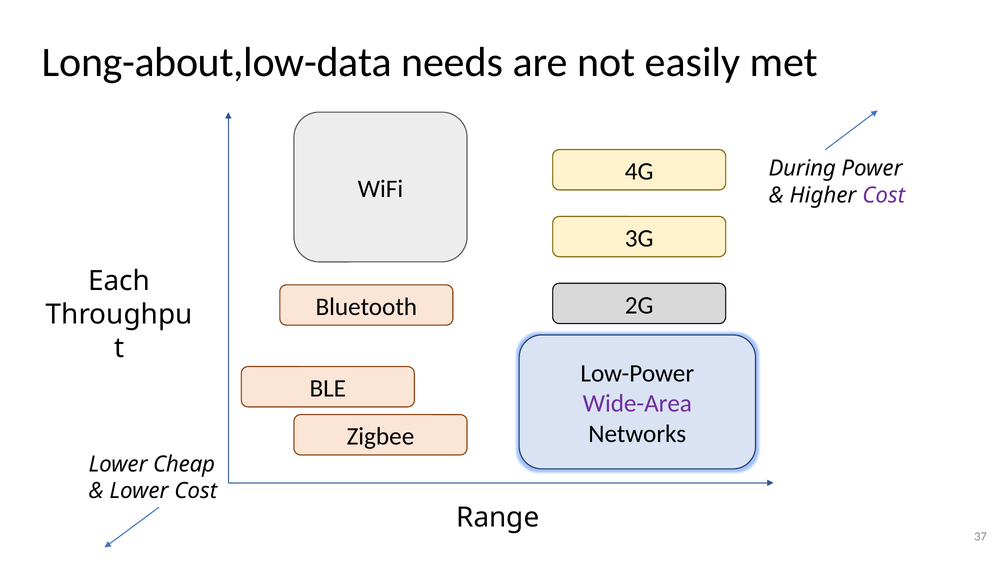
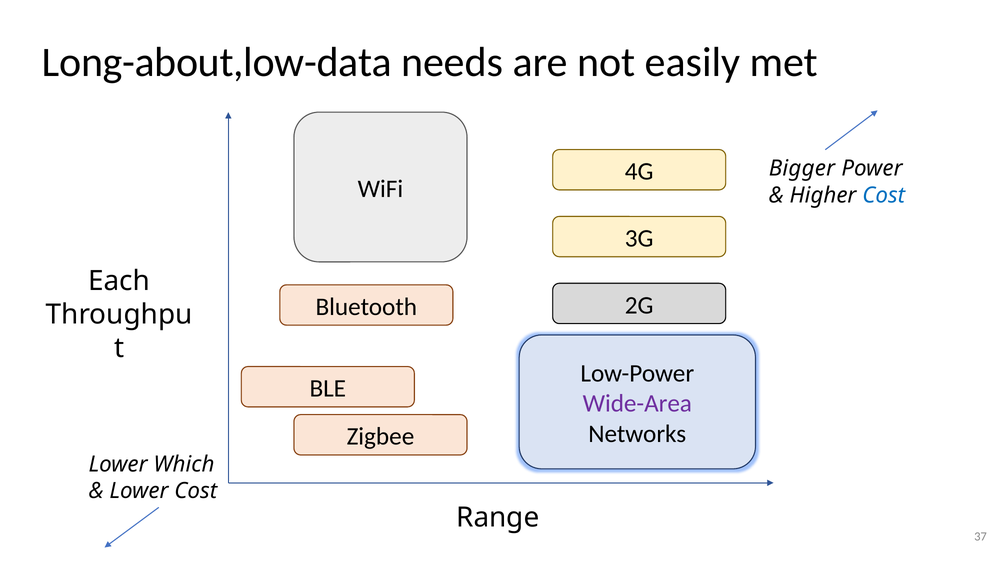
During: During -> Bigger (802, 168)
Cost colour: purple -> blue (884, 195)
Cheap: Cheap -> Which (184, 464)
